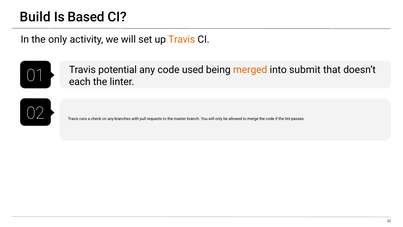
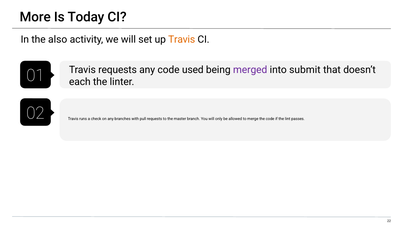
Build: Build -> More (35, 17)
Based: Based -> Today (86, 17)
the only: only -> also (58, 40)
Travis potential: potential -> requests (118, 70)
merged colour: orange -> purple (250, 70)
